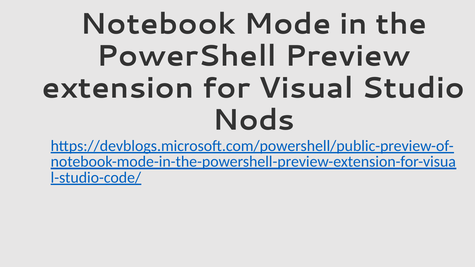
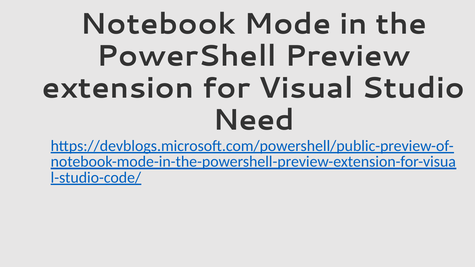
Nods: Nods -> Need (254, 120)
